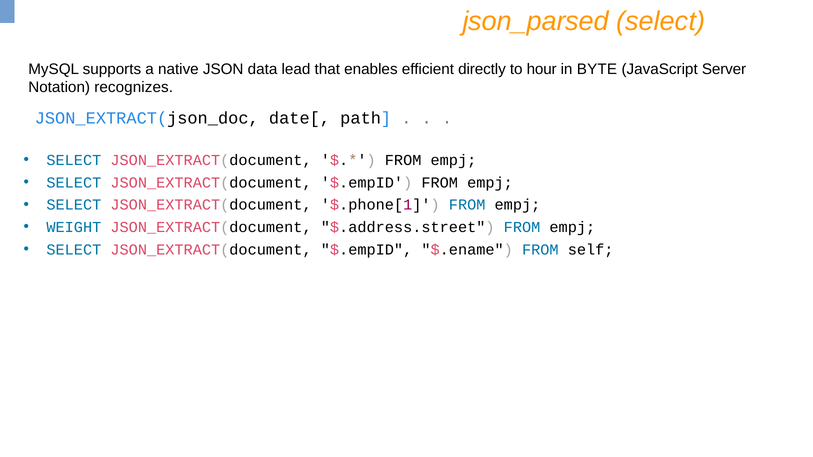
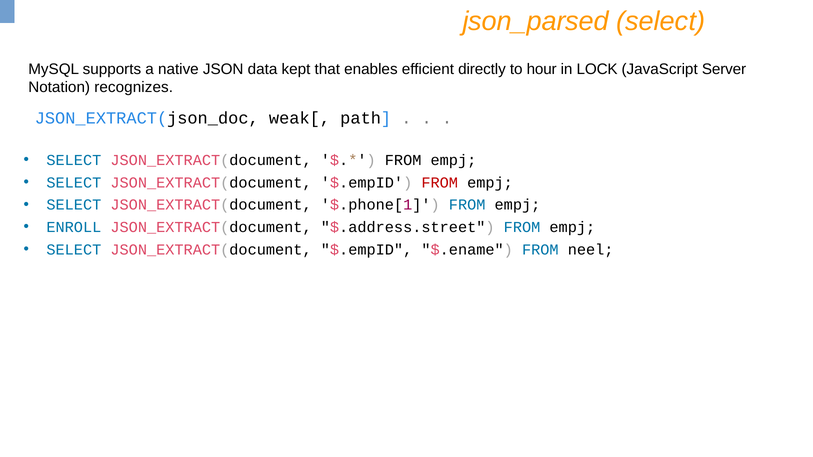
lead: lead -> kept (296, 69)
BYTE: BYTE -> LOCK (597, 69)
date[: date[ -> weak[ (300, 118)
FROM colour: black -> red (440, 183)
WEIGHT: WEIGHT -> ENROLL (74, 227)
self: self -> neel (591, 250)
